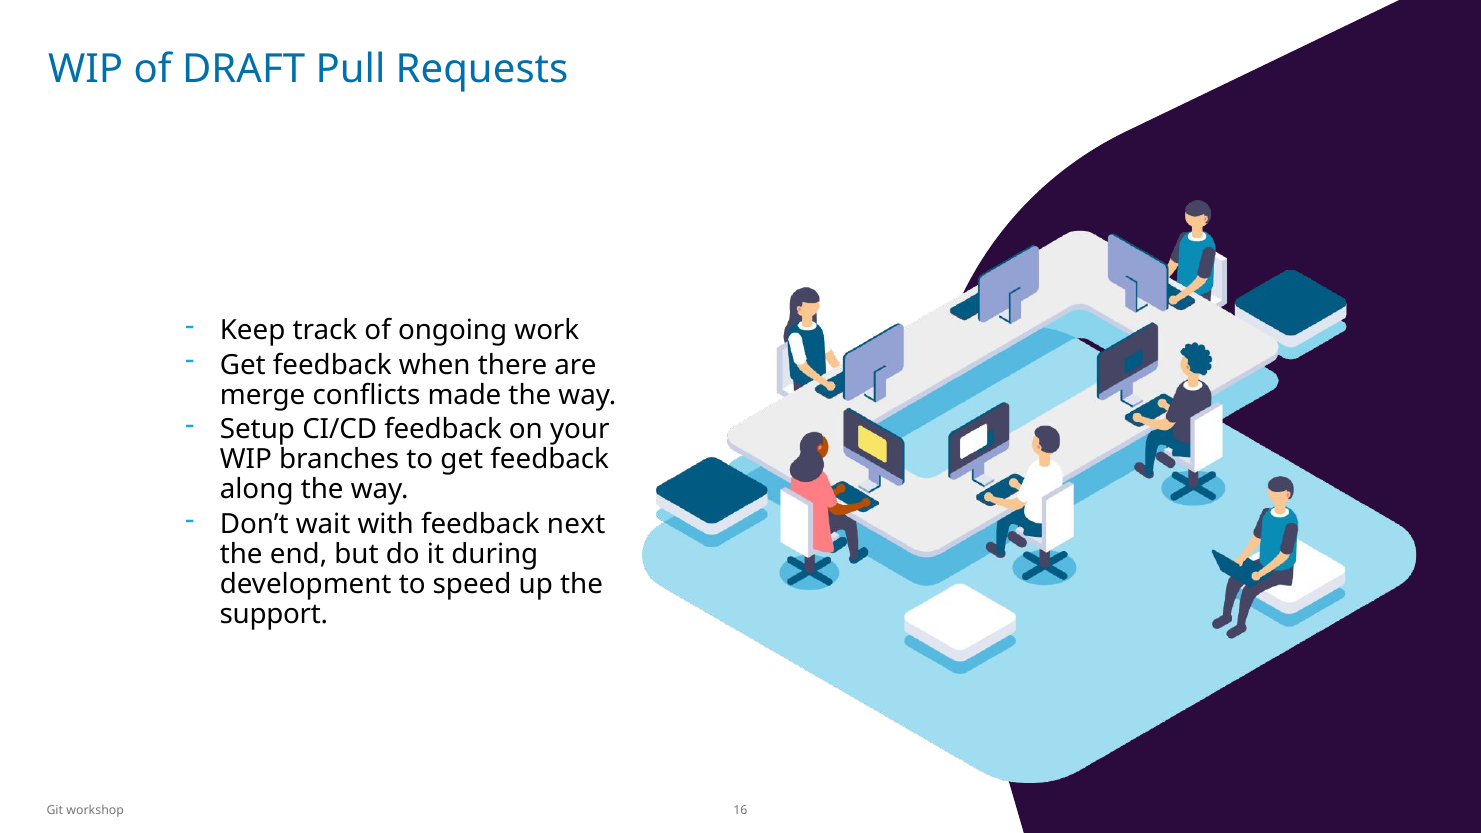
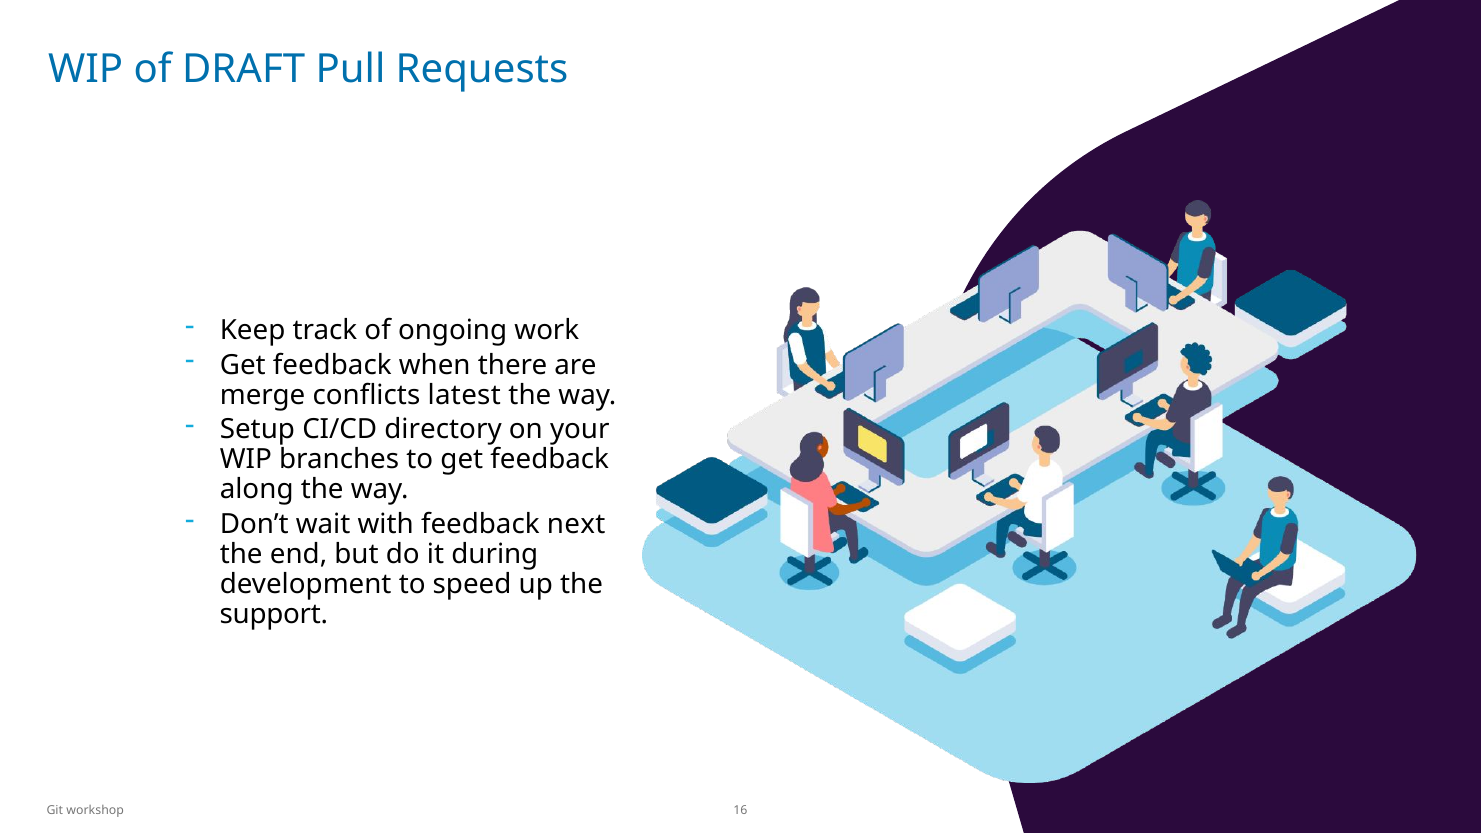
made: made -> latest (464, 395)
CI/CD feedback: feedback -> directory (443, 430)
